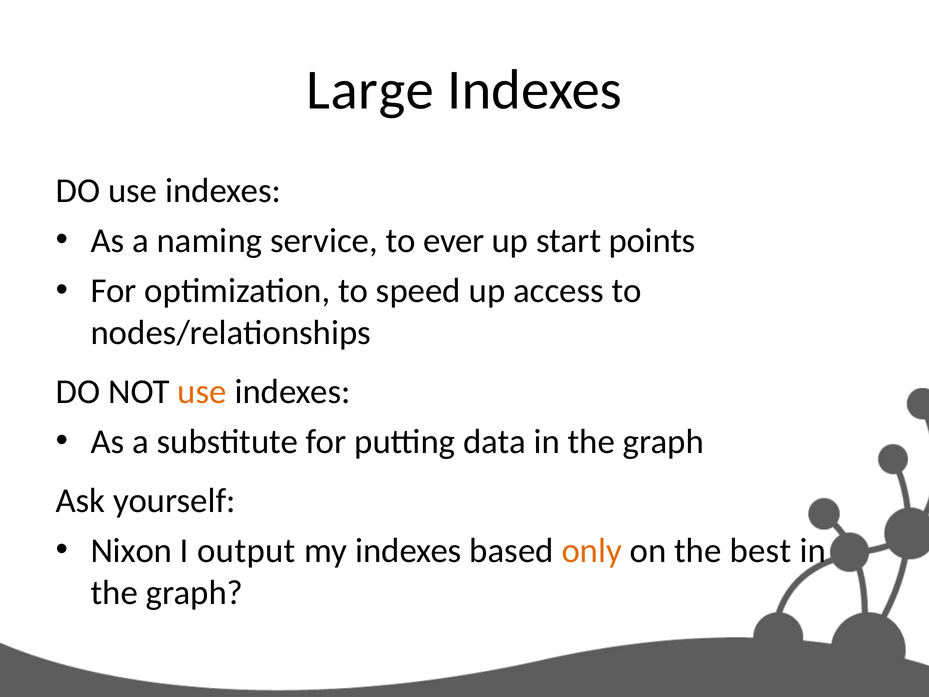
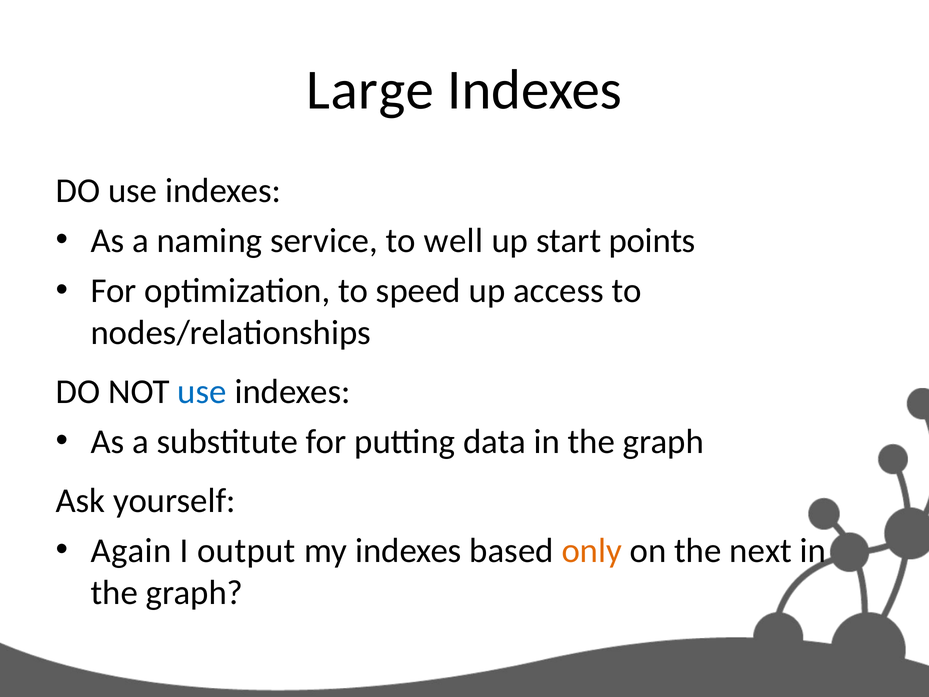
ever: ever -> well (453, 241)
use colour: orange -> blue (202, 392)
Nixon: Nixon -> Again (131, 551)
best: best -> next (761, 551)
